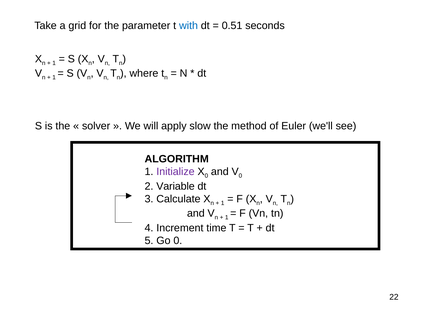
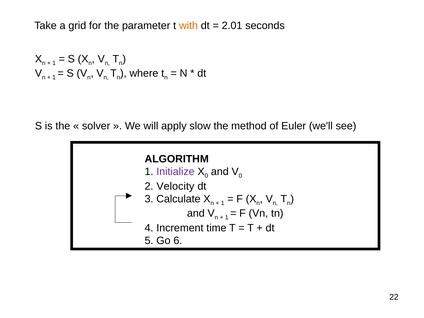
with colour: blue -> orange (189, 26)
0.51: 0.51 -> 2.01 (232, 26)
Variable: Variable -> Velocity (175, 186)
Go 0: 0 -> 6 (178, 241)
